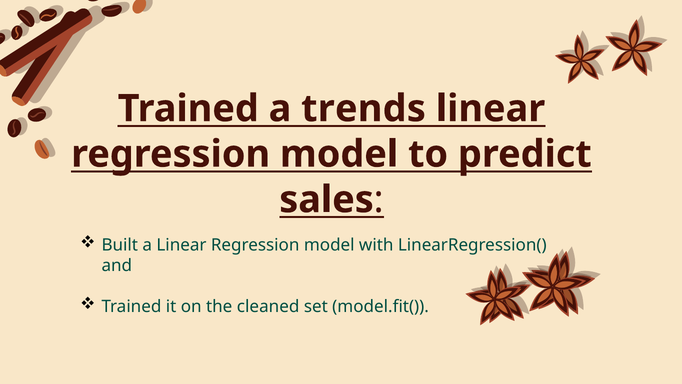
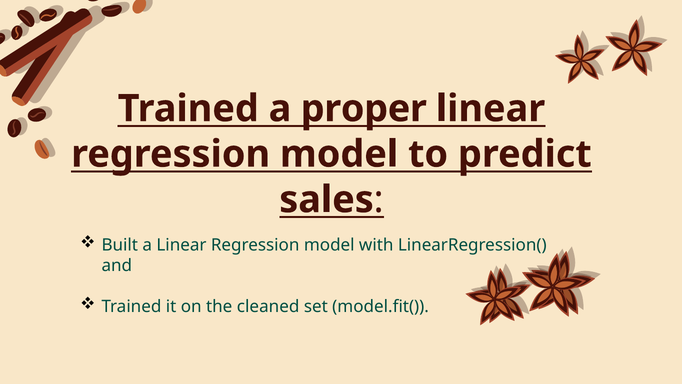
trends: trends -> proper (364, 109)
